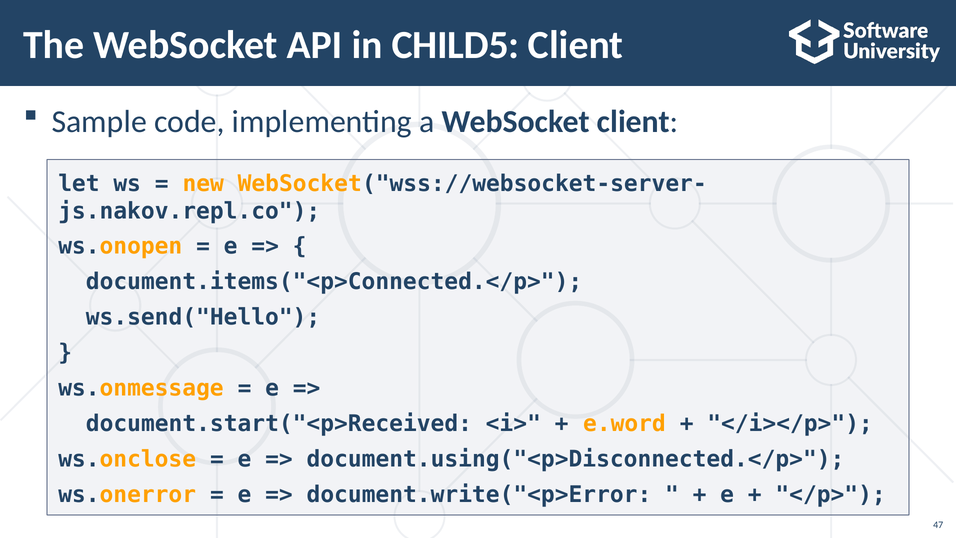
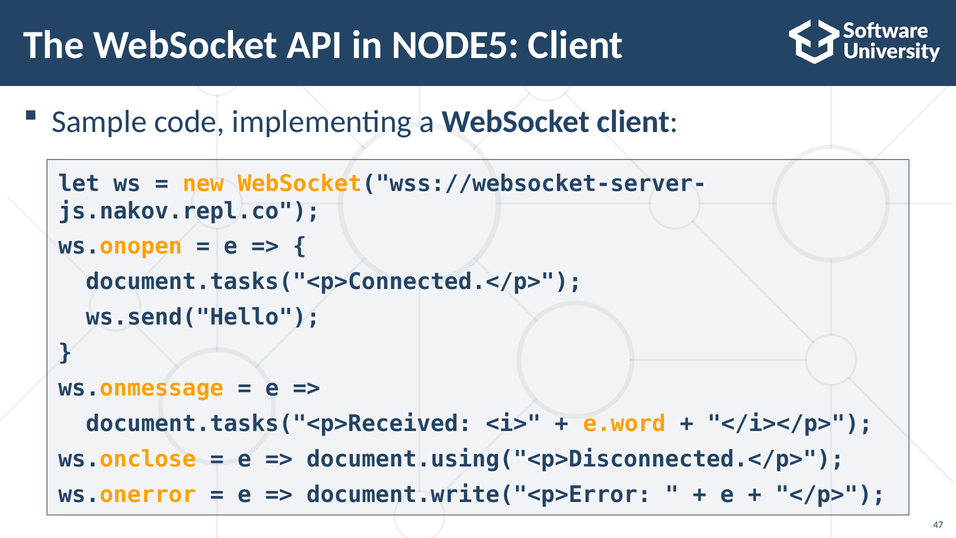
CHILD5: CHILD5 -> NODE5 (455, 45)
document.items("<p>Connected.</p>: document.items("<p>Connected.</p> -> document.tasks("<p>Connected.</p> (334, 282)
document.start("<p>Received: document.start("<p>Received -> document.tasks("<p>Received (279, 423)
